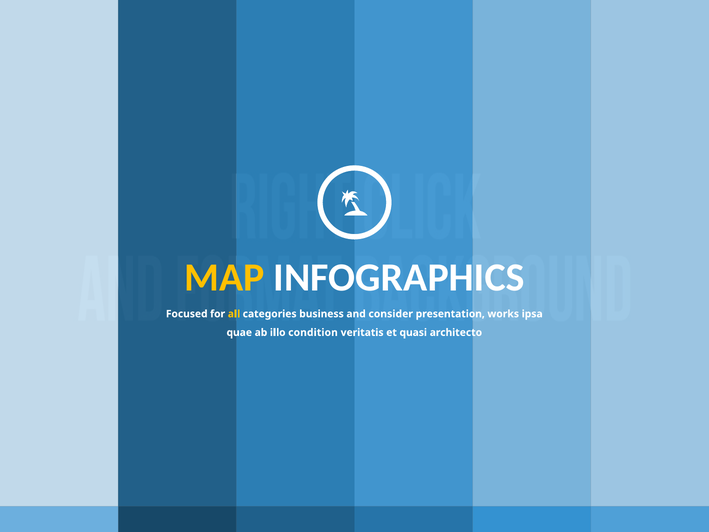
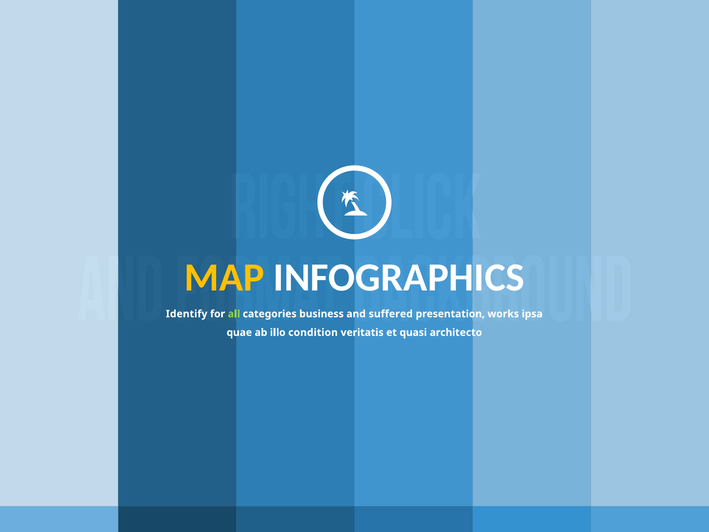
Focused: Focused -> Identify (187, 314)
all colour: yellow -> light green (234, 314)
consider: consider -> suffered (391, 314)
